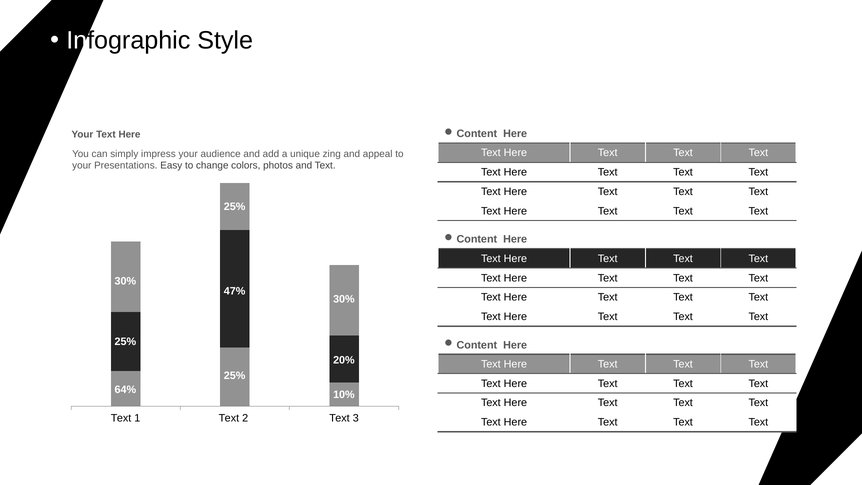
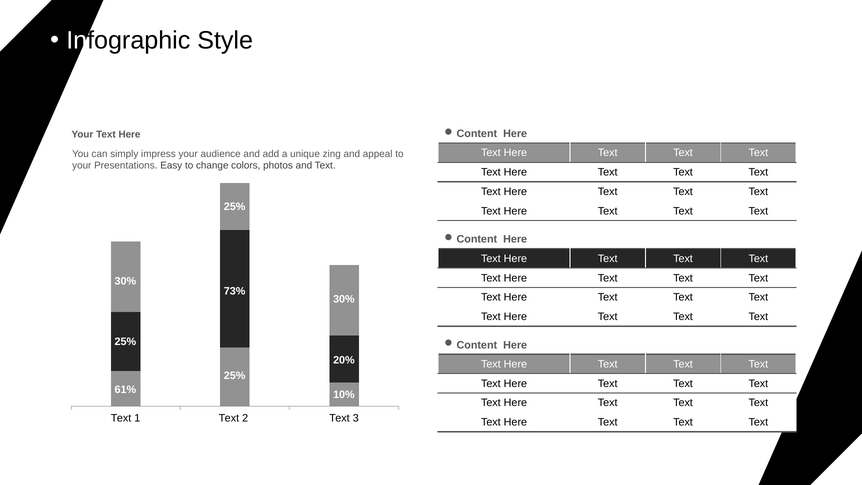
47%: 47% -> 73% (235, 291)
64%: 64% -> 61% (125, 390)
